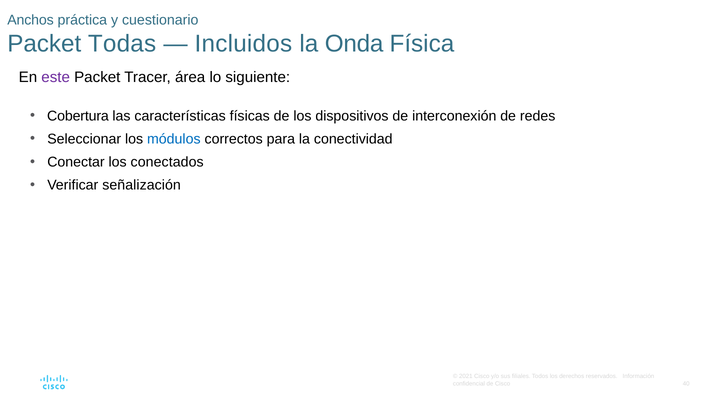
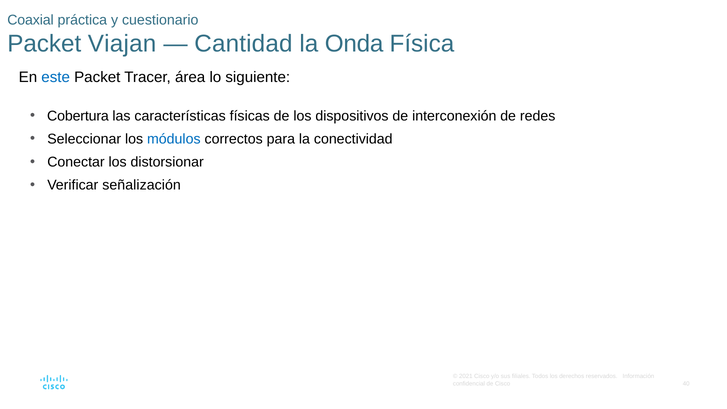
Anchos: Anchos -> Coaxial (31, 20)
Todas: Todas -> Viajan (122, 44)
Incluidos: Incluidos -> Cantidad (243, 44)
este colour: purple -> blue (56, 77)
conectados: conectados -> distorsionar (167, 162)
